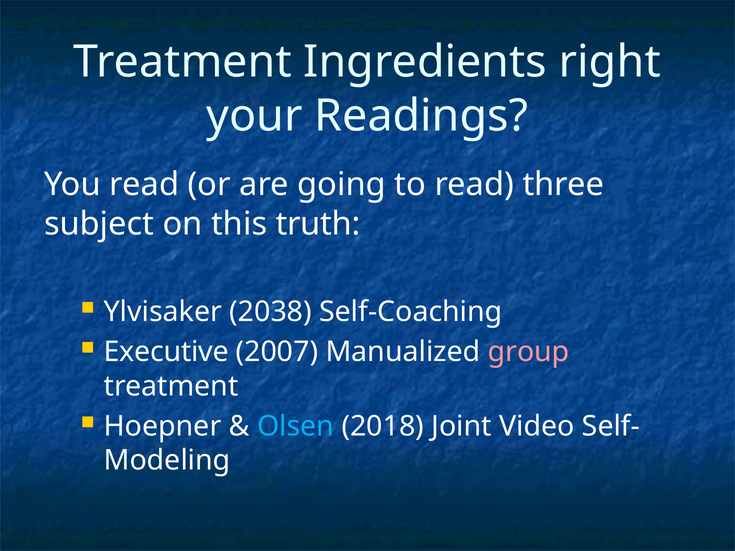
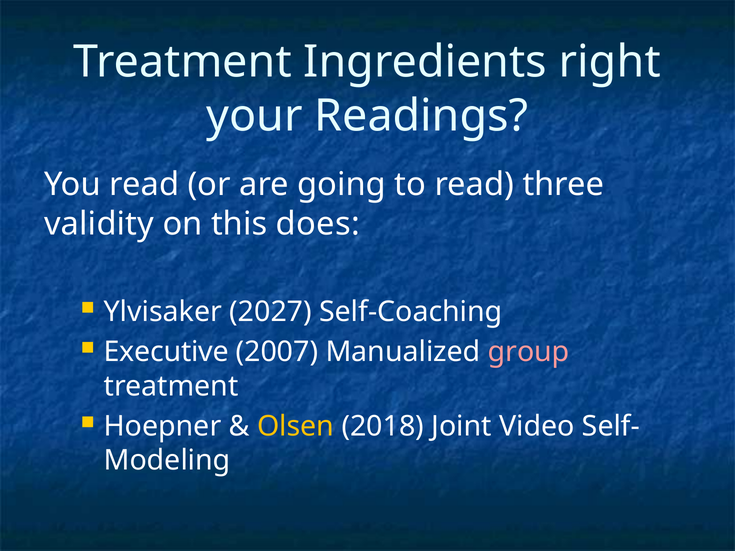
subject: subject -> validity (99, 224)
truth: truth -> does (318, 224)
2038: 2038 -> 2027 (271, 312)
Olsen colour: light blue -> yellow (296, 426)
